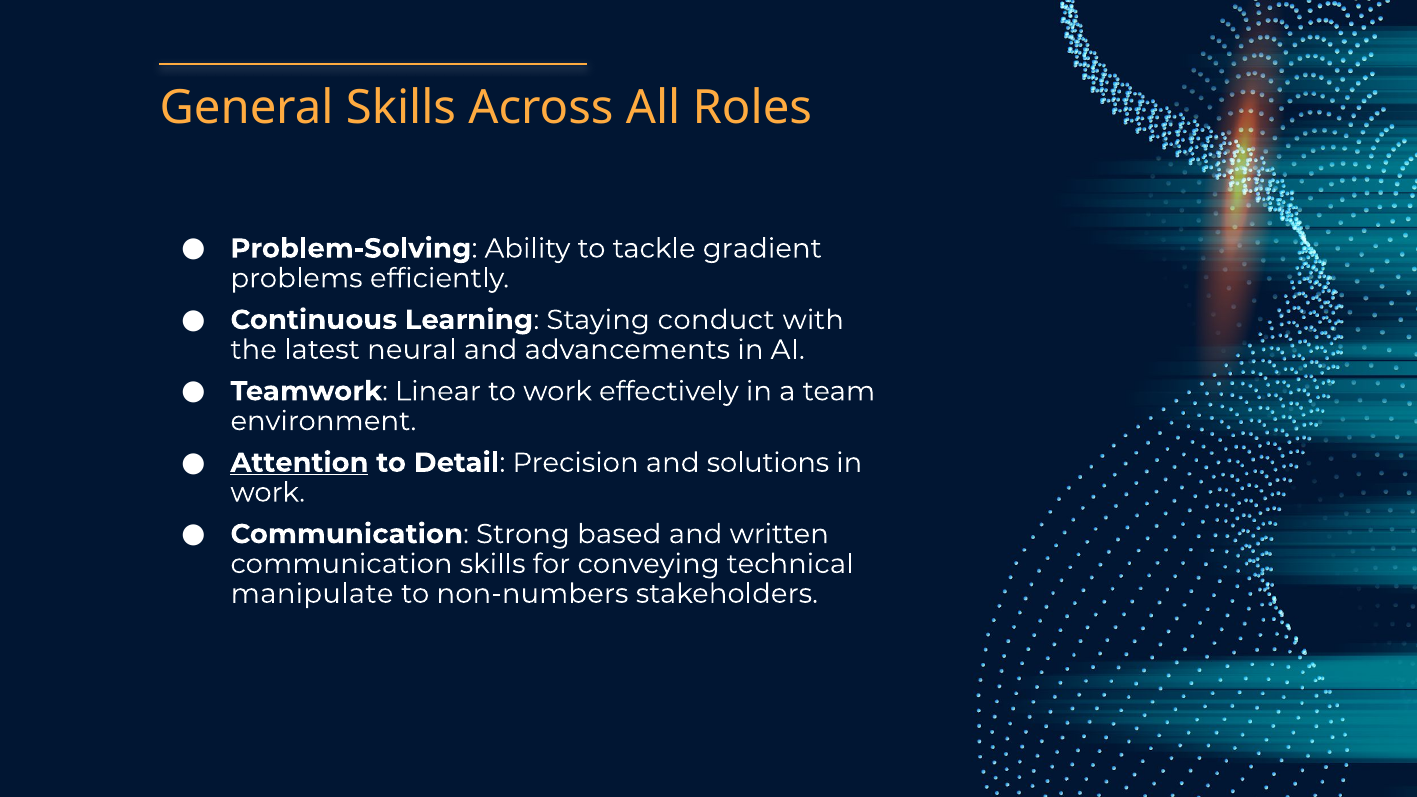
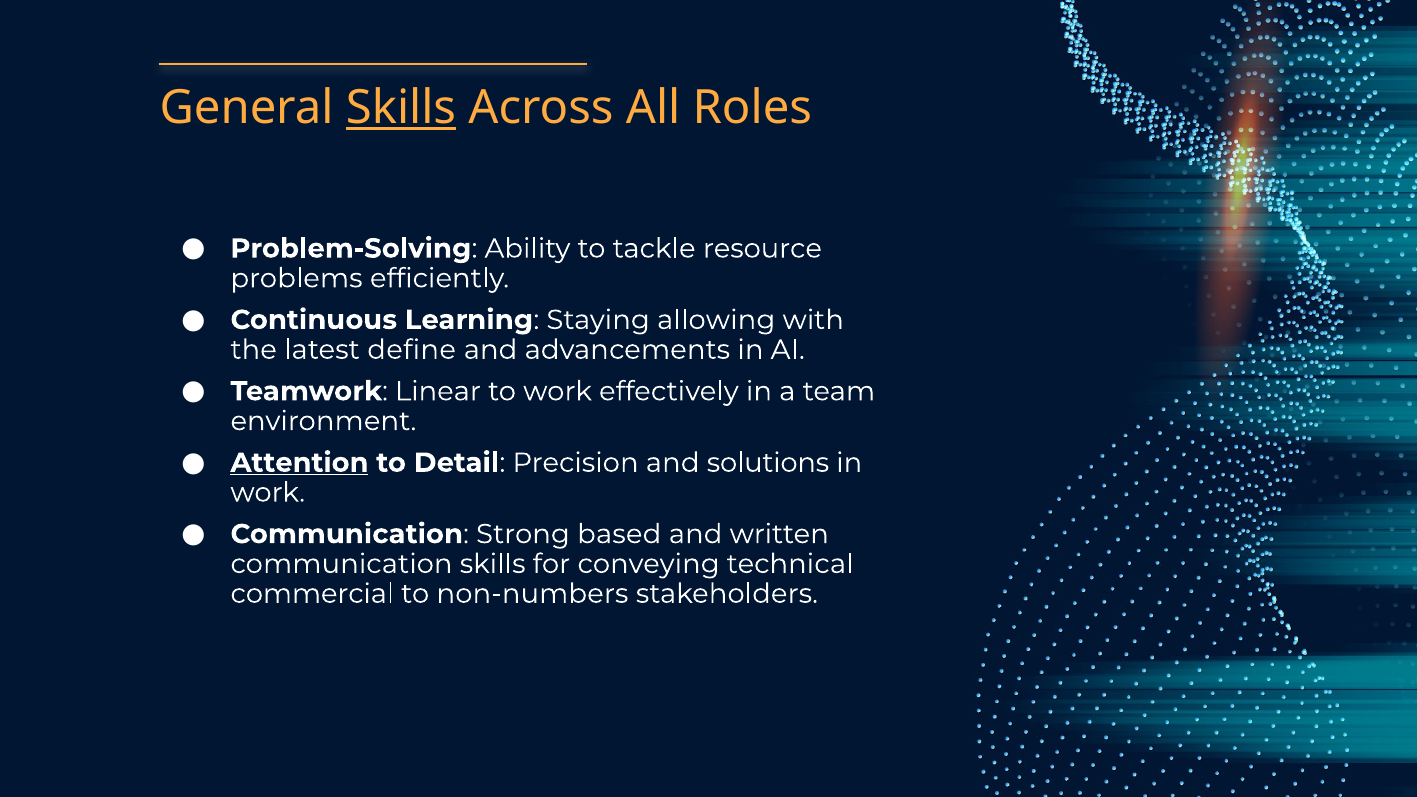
Skills underline: none -> present (401, 108)
gradient: gradient -> resource (762, 249)
conduct: conduct -> allowing (716, 320)
neural: neural -> define (412, 350)
manipulate: manipulate -> commercial (312, 594)
